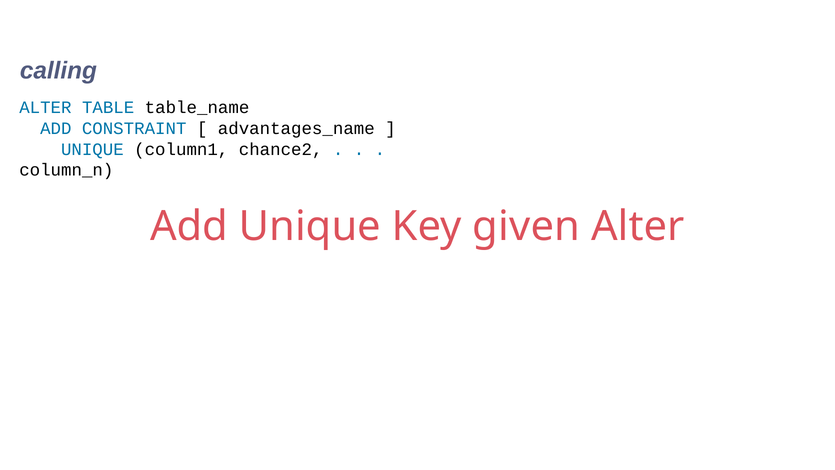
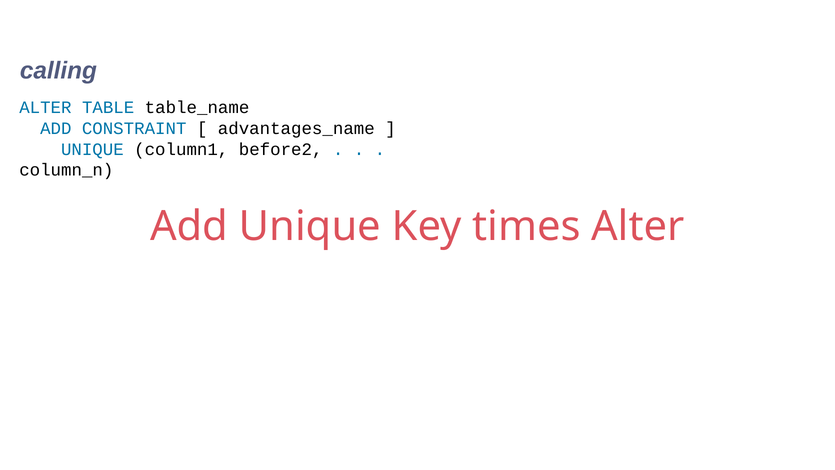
chance2: chance2 -> before2 (281, 149)
given: given -> times (527, 226)
